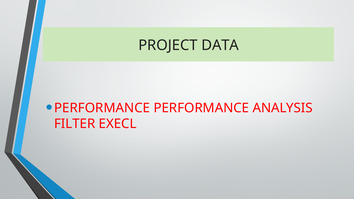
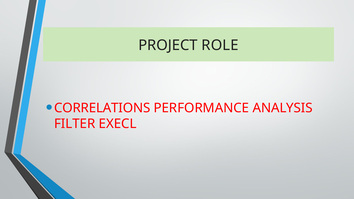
DATA: DATA -> ROLE (220, 45)
PERFORMANCE: PERFORMANCE -> CORRELATIONS (102, 108)
